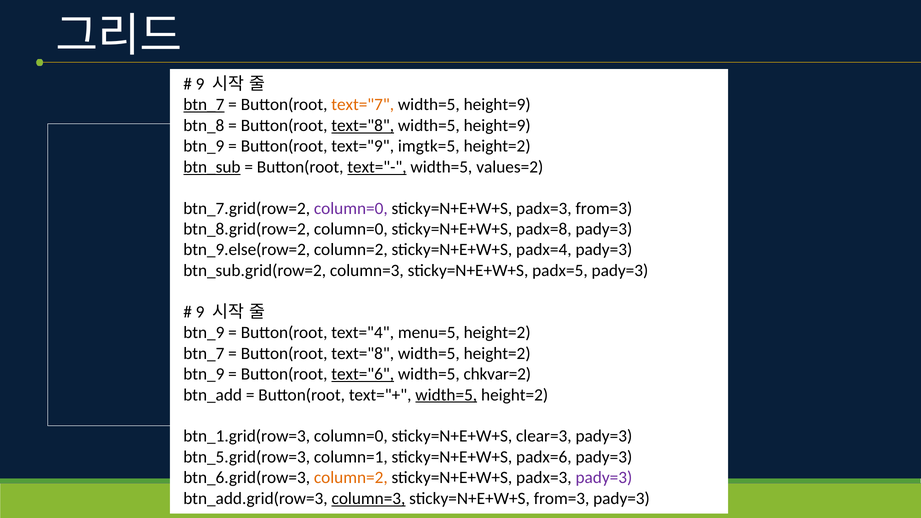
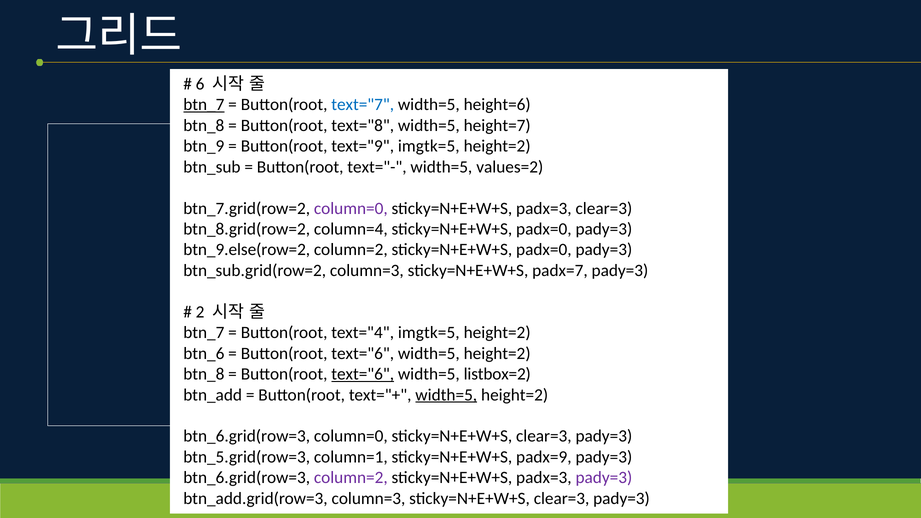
9: 9 -> 6 (200, 84)
text="7 colour: orange -> blue (363, 105)
height=9: height=9 -> height=6 (497, 105)
text="8 underline: present -> none (363, 125)
height=9: height=9 -> height=7 (497, 125)
btn_sub underline: present -> none (212, 167)
text="- underline: present -> none (377, 167)
padx=3 from=3: from=3 -> clear=3 (604, 208)
btn_8.grid(row=2 column=0: column=0 -> column=4 (351, 229)
padx=8: padx=8 -> padx=0 (544, 229)
column=2 sticky=N+E+W+S padx=4: padx=4 -> padx=0 (544, 250)
padx=5: padx=5 -> padx=7 (560, 271)
9: 9 -> 2 (200, 312)
btn_9: btn_9 -> btn_7 (204, 333)
text="4 menu=5: menu=5 -> imgtk=5 (429, 333)
btn_7: btn_7 -> btn_6 (204, 353)
text="8: text="8 -> text="6 (363, 353)
btn_9: btn_9 -> btn_8 (204, 374)
chkvar=2: chkvar=2 -> listbox=2 (497, 374)
btn_1.grid(row=3: btn_1.grid(row=3 -> btn_6.grid(row=3 (247, 436)
padx=6: padx=6 -> padx=9 (544, 457)
column=2 colour: orange -> purple (351, 478)
column=3 underline: present -> none (369, 498)
from=3: from=3 -> clear=3 (562, 498)
